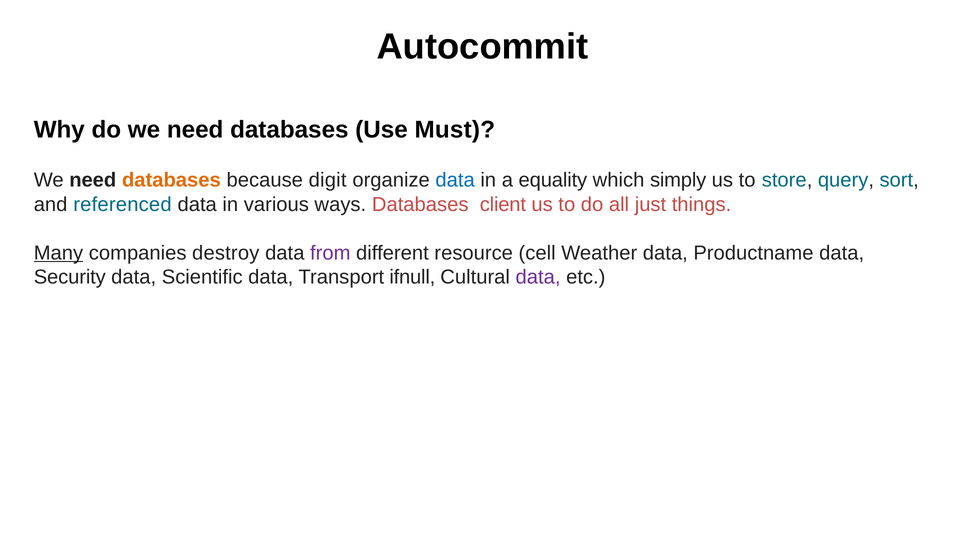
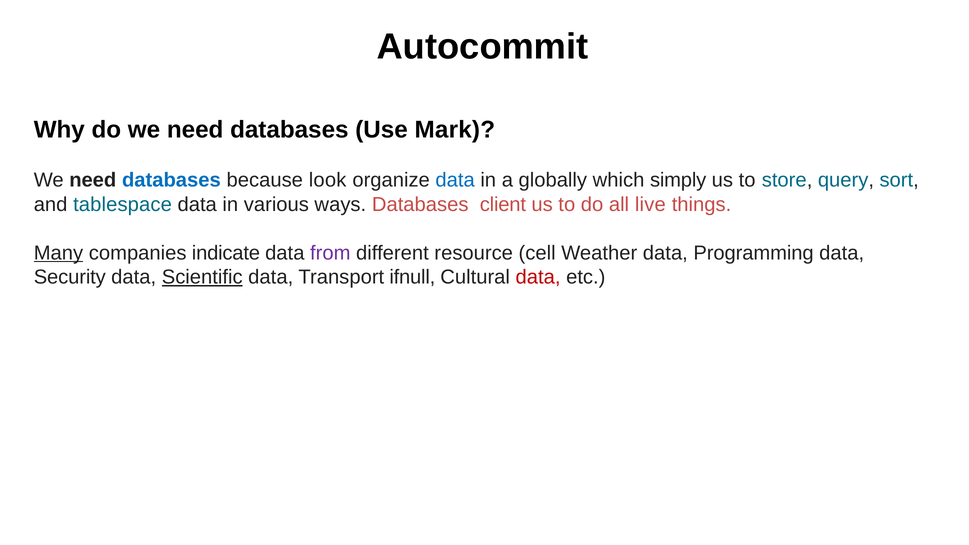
Must: Must -> Mark (455, 130)
databases colour: orange -> blue (171, 180)
digit: digit -> look (328, 180)
equality: equality -> globally (553, 180)
referenced: referenced -> tablespace (123, 204)
just: just -> live (650, 204)
destroy: destroy -> indicate (226, 253)
Productname: Productname -> Programming (754, 253)
Scientific underline: none -> present (202, 277)
data colour: purple -> red (538, 277)
